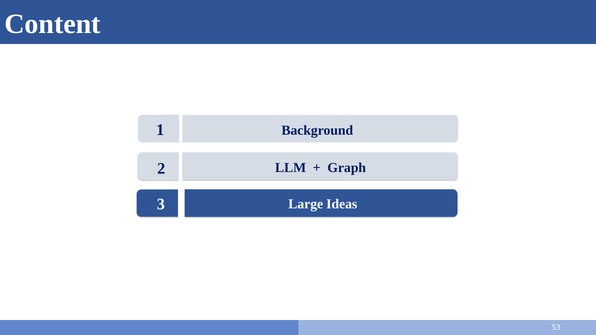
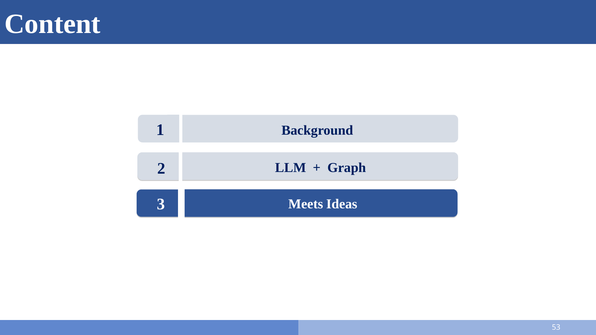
Large: Large -> Meets (306, 204)
